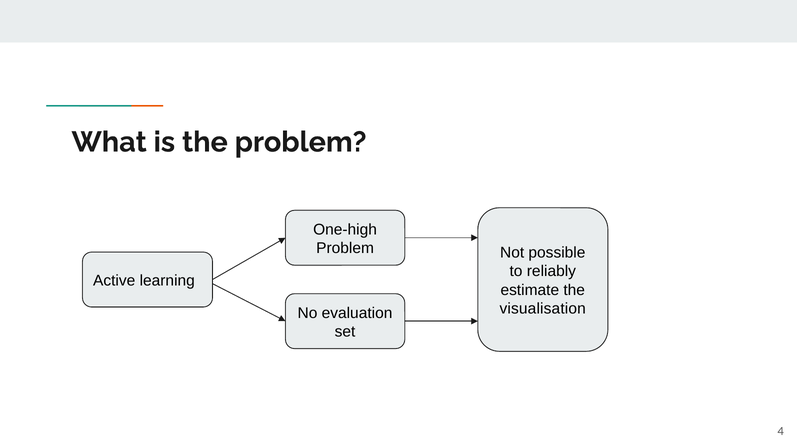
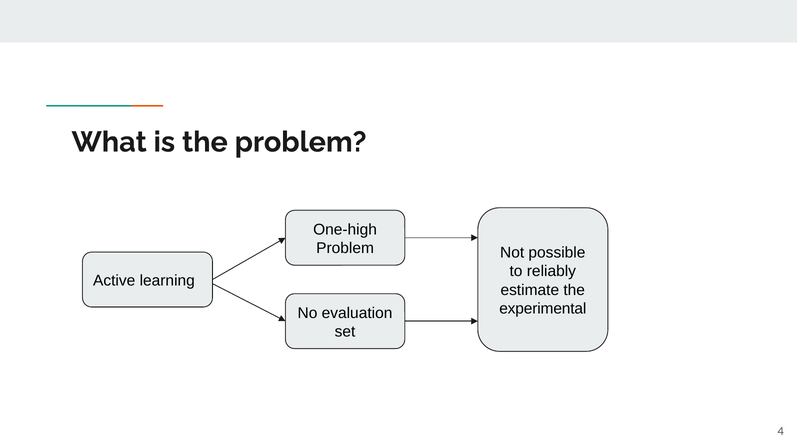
visualisation: visualisation -> experimental (543, 309)
